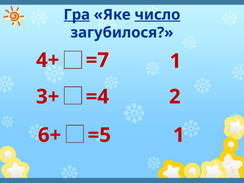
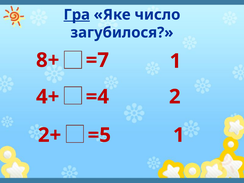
число underline: present -> none (157, 15)
4+: 4+ -> 8+ (48, 60)
3+: 3+ -> 4+ (48, 97)
6+: 6+ -> 2+ (50, 135)
